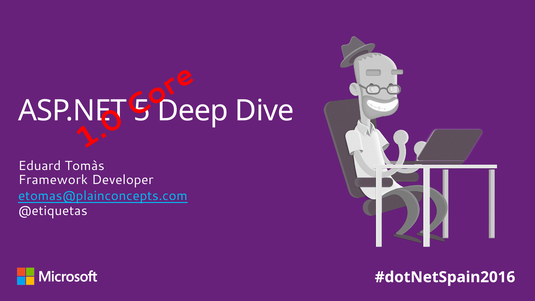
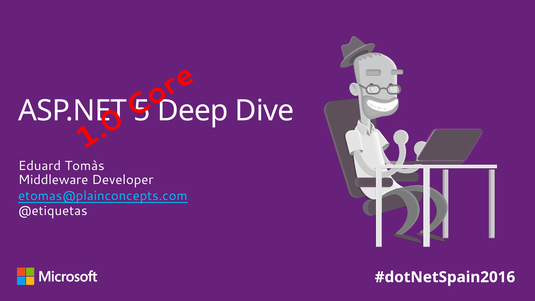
Framework: Framework -> Middleware (53, 180)
